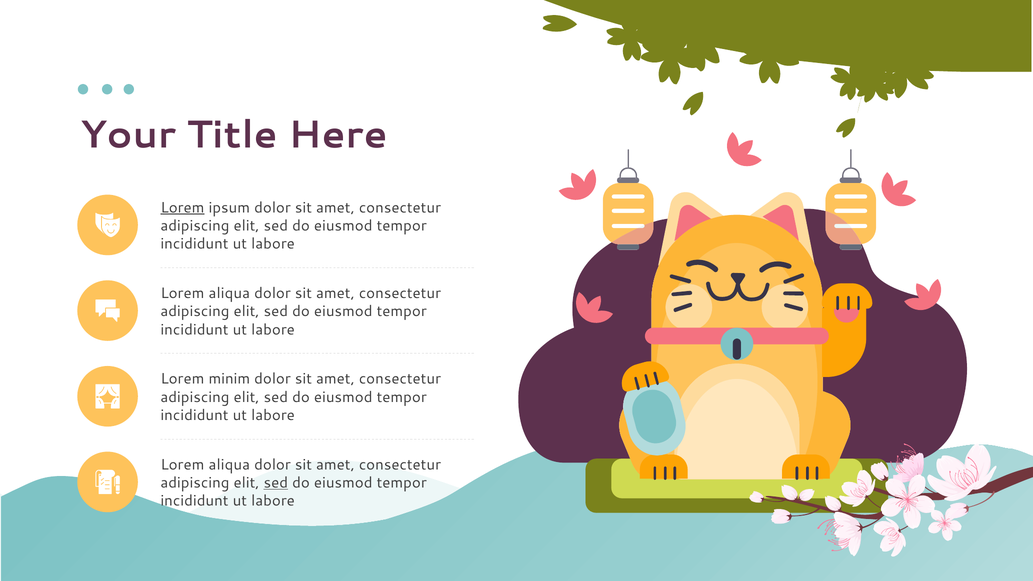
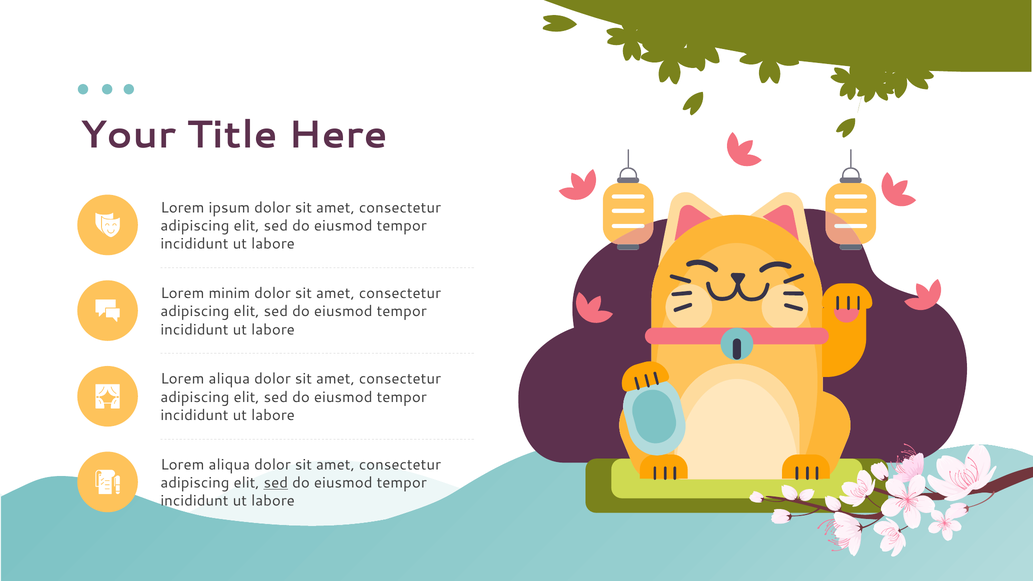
Lorem underline: present -> none (182, 208)
aliqua: aliqua -> minim (229, 293)
minim: minim -> aliqua (229, 379)
